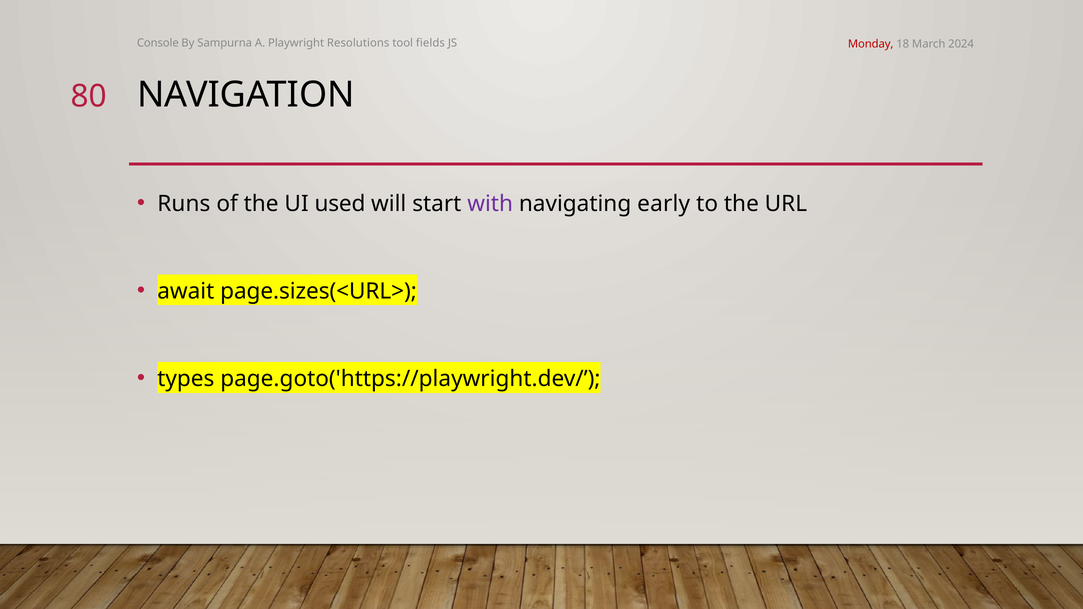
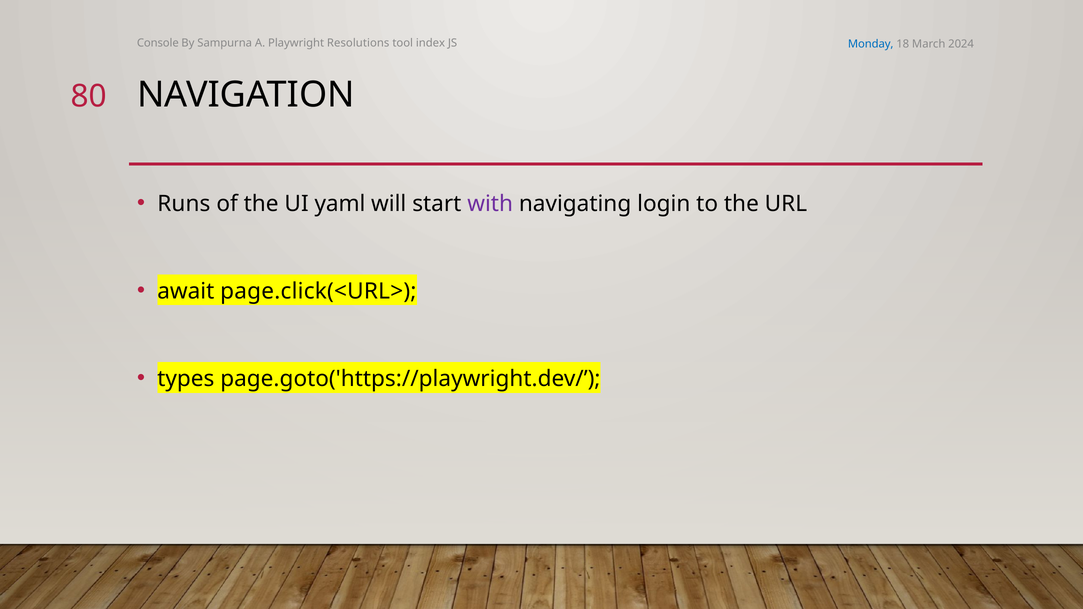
fields: fields -> index (430, 43)
Monday colour: red -> blue (871, 44)
used: used -> yaml (340, 204)
early: early -> login (664, 204)
page.sizes(<URL>: page.sizes(<URL> -> page.click(<URL> (318, 291)
